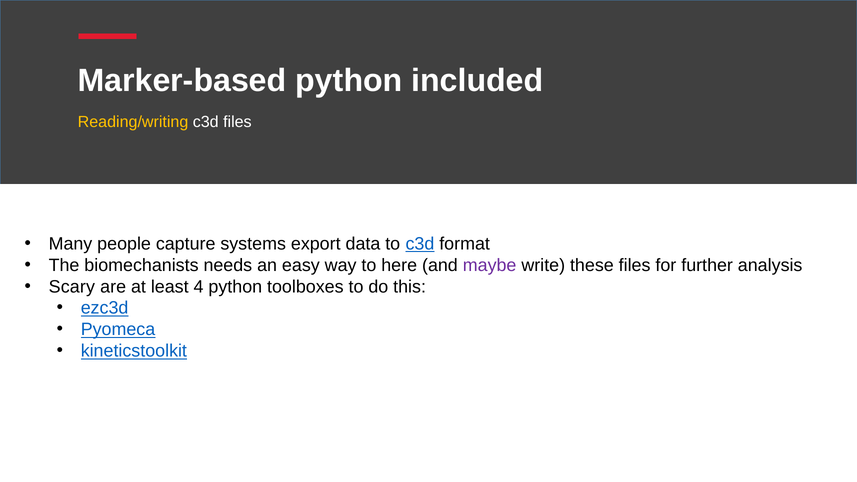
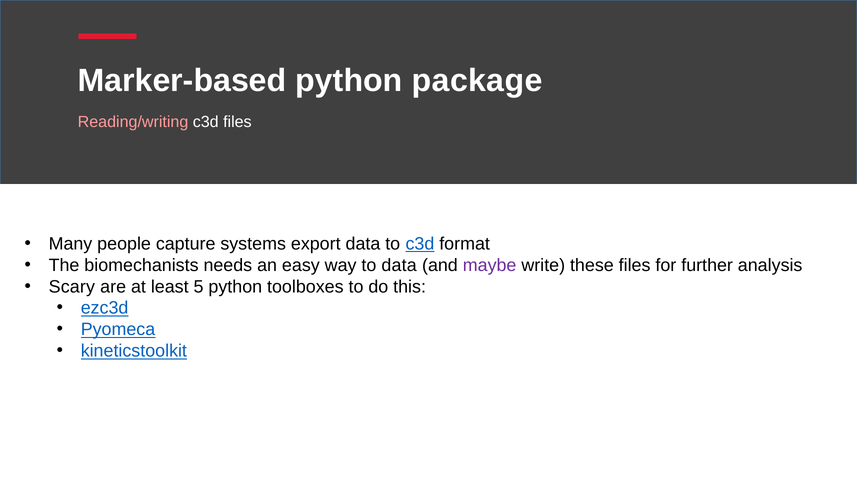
included: included -> package (477, 81)
Reading/writing colour: yellow -> pink (133, 122)
to here: here -> data (399, 265)
4: 4 -> 5 (199, 287)
